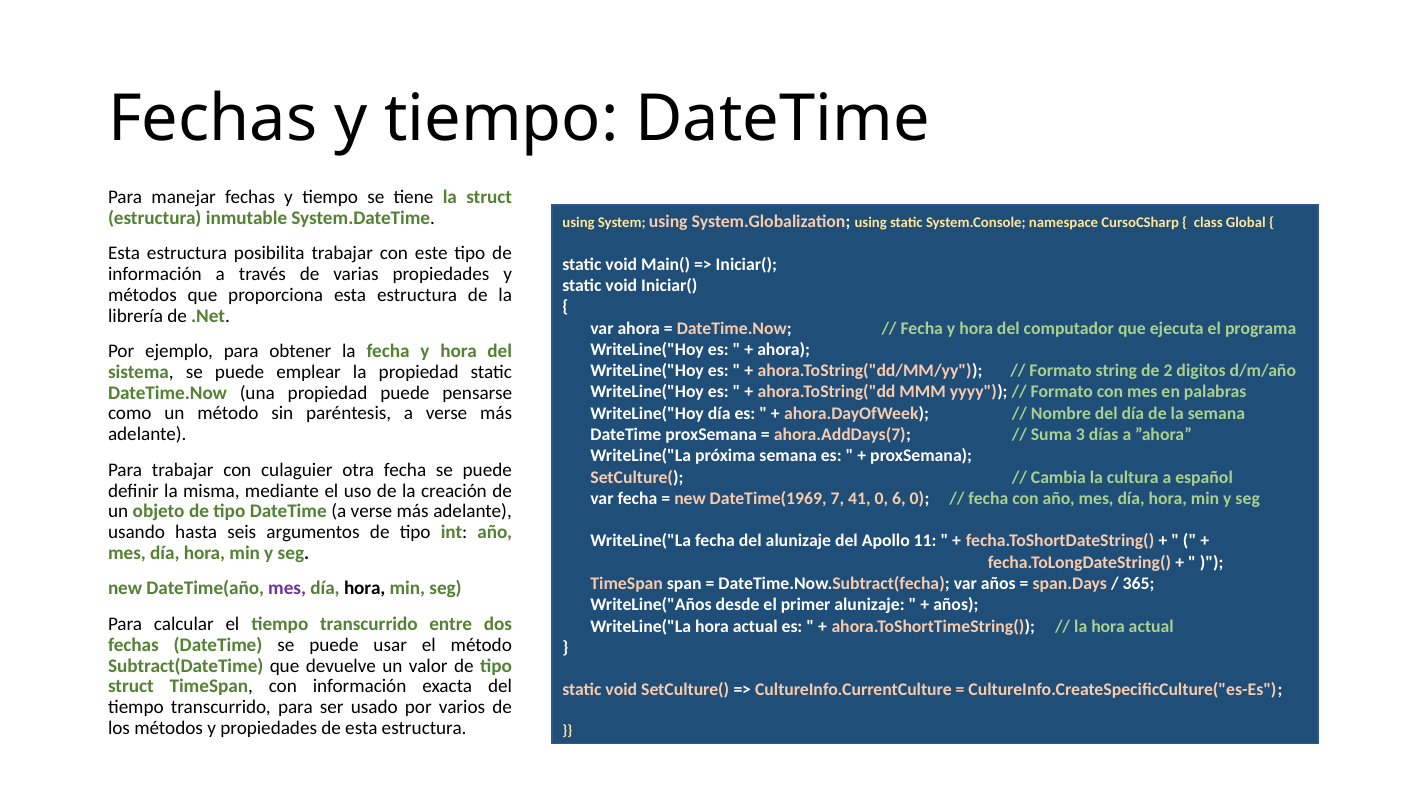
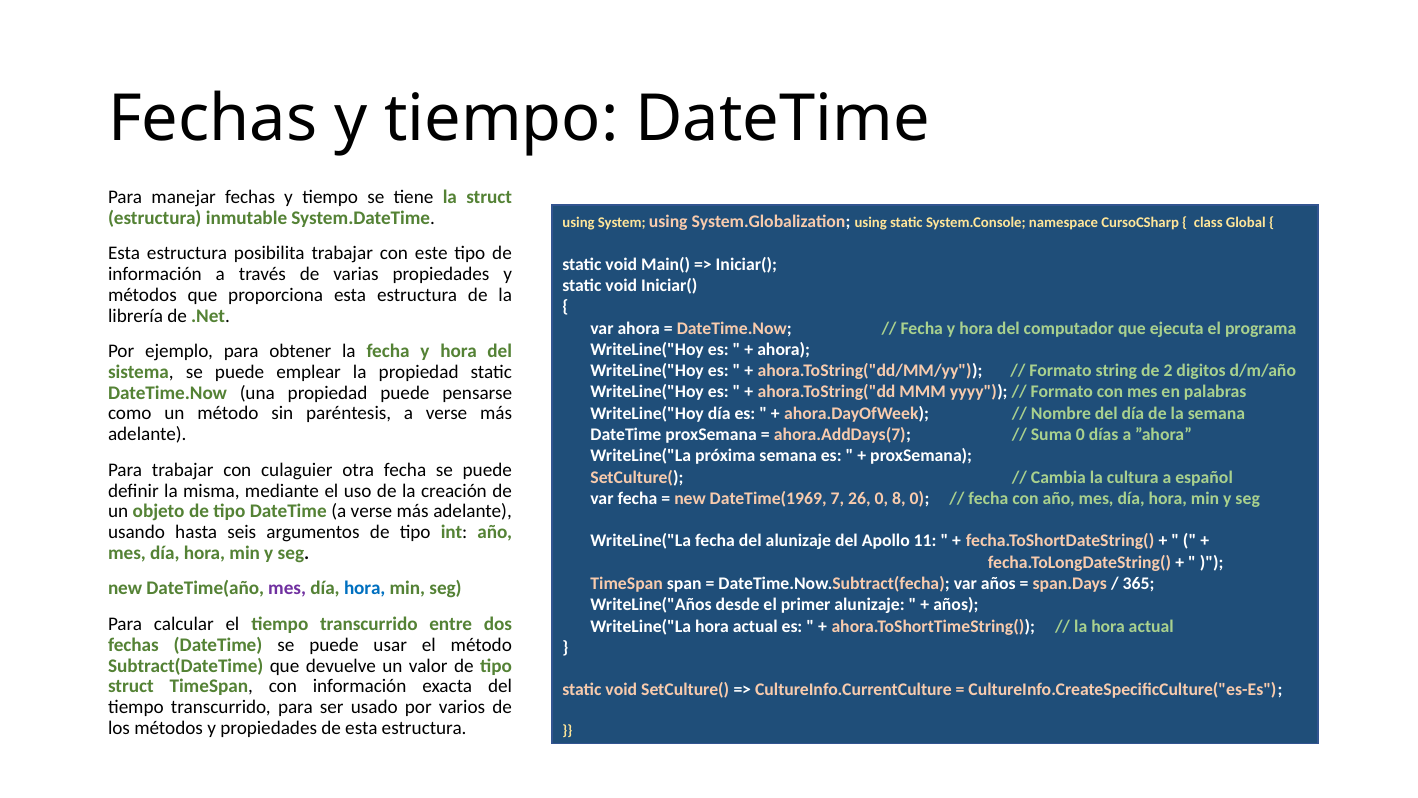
Suma 3: 3 -> 0 (1080, 434)
41: 41 -> 26 (859, 498)
6: 6 -> 8 (899, 498)
hora colour: black -> blue (365, 588)
